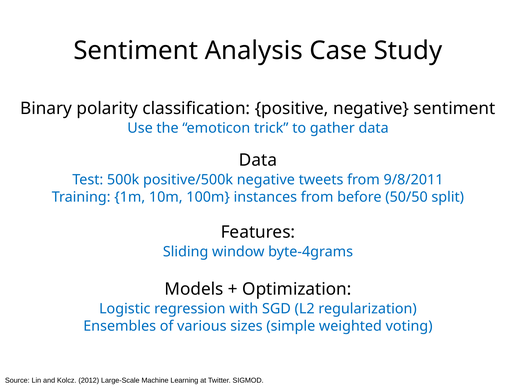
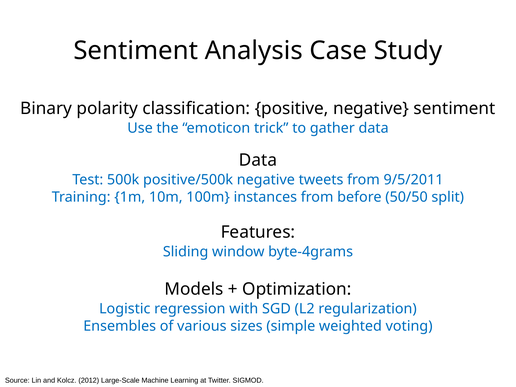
9/8/2011: 9/8/2011 -> 9/5/2011 (414, 180)
